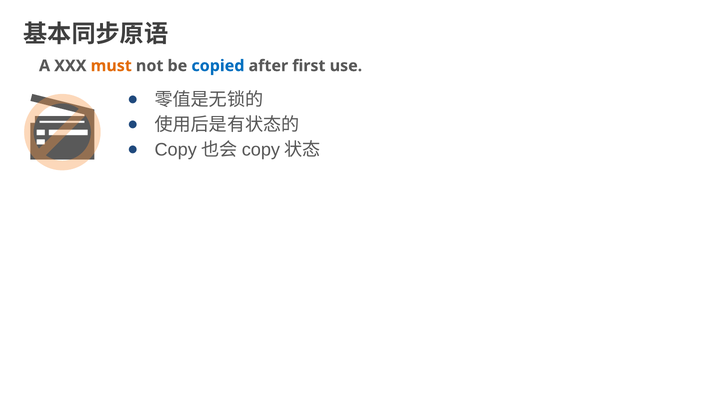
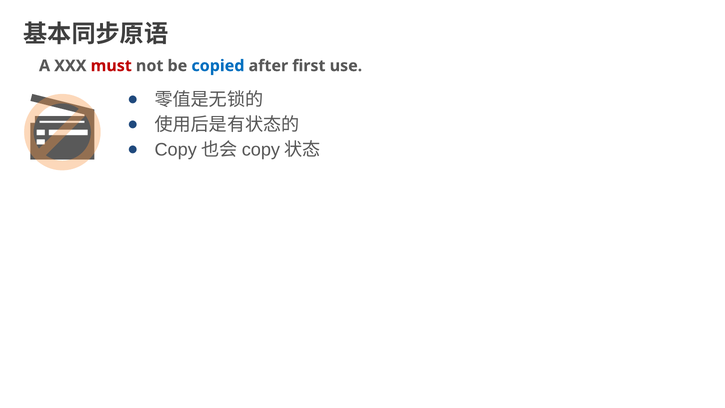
must colour: orange -> red (111, 66)
